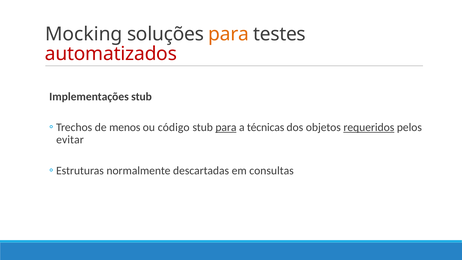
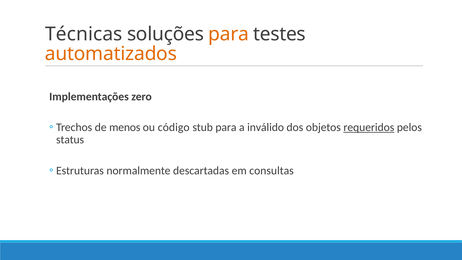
Mocking: Mocking -> Técnicas (84, 34)
automatizados colour: red -> orange (111, 54)
Implementações stub: stub -> zero (142, 97)
para underline: present -> none (226, 127)
técnicas: técnicas -> inválido (266, 127)
evitar: evitar -> status (70, 140)
